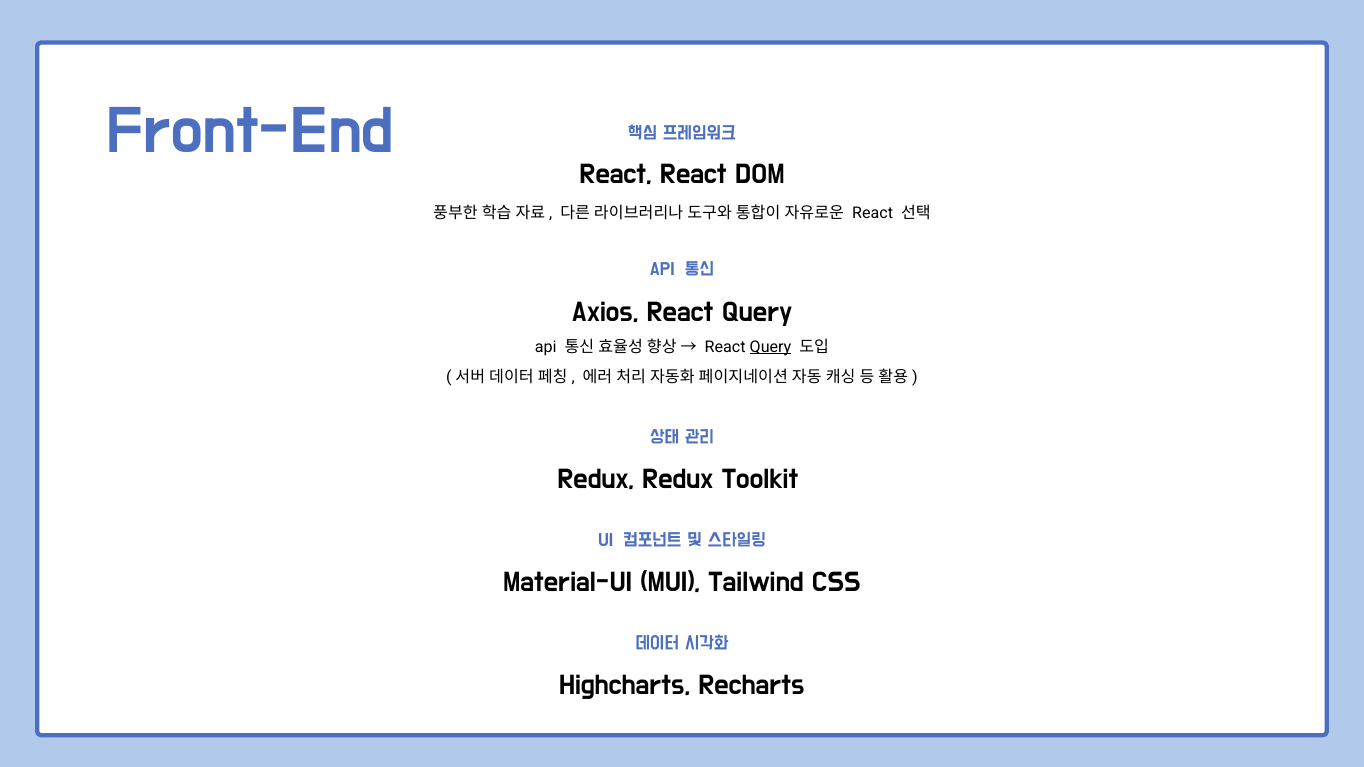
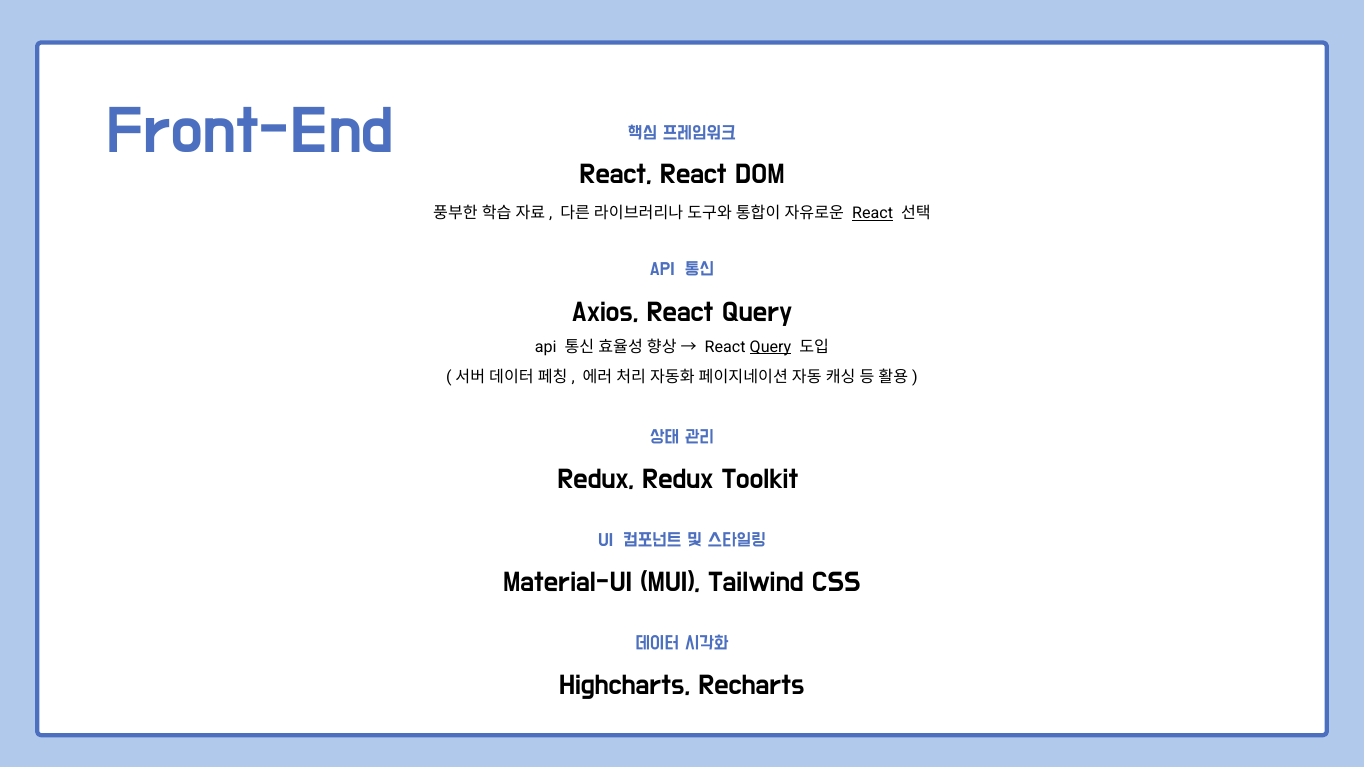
React underline: none -> present (873, 214)
